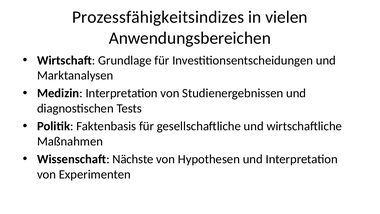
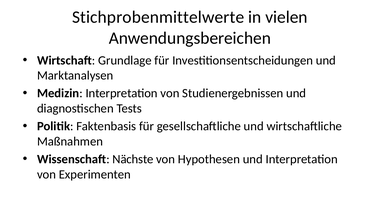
Prozessfähigkeitsindizes: Prozessfähigkeitsindizes -> Stichprobenmittelwerte (158, 17)
